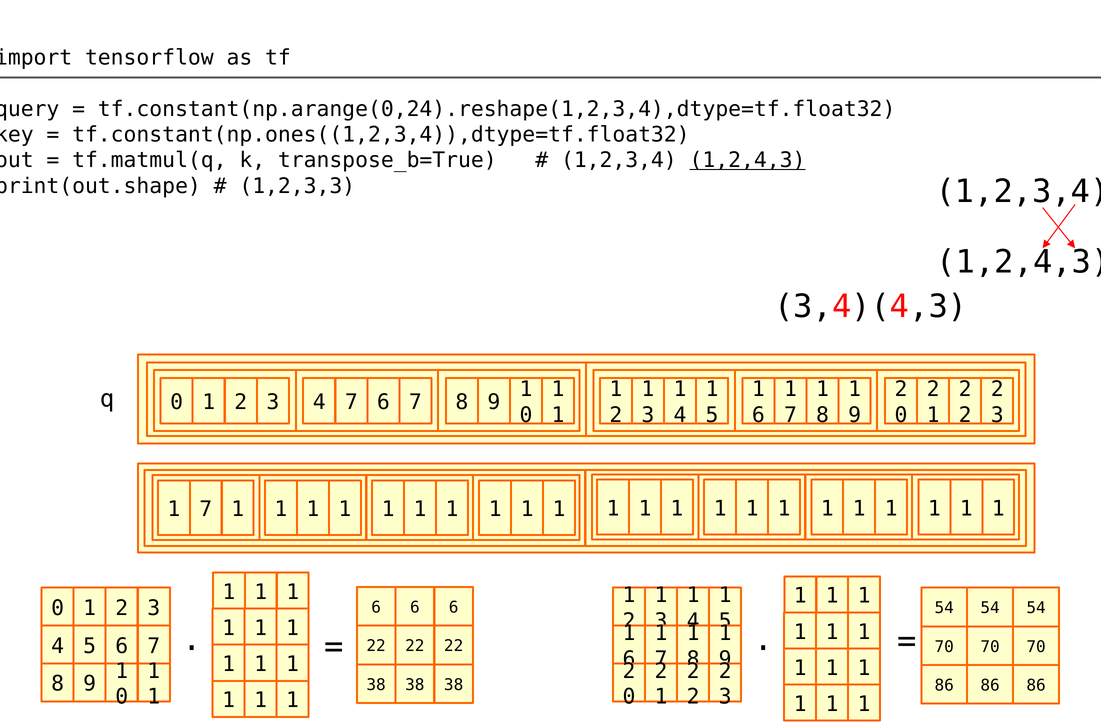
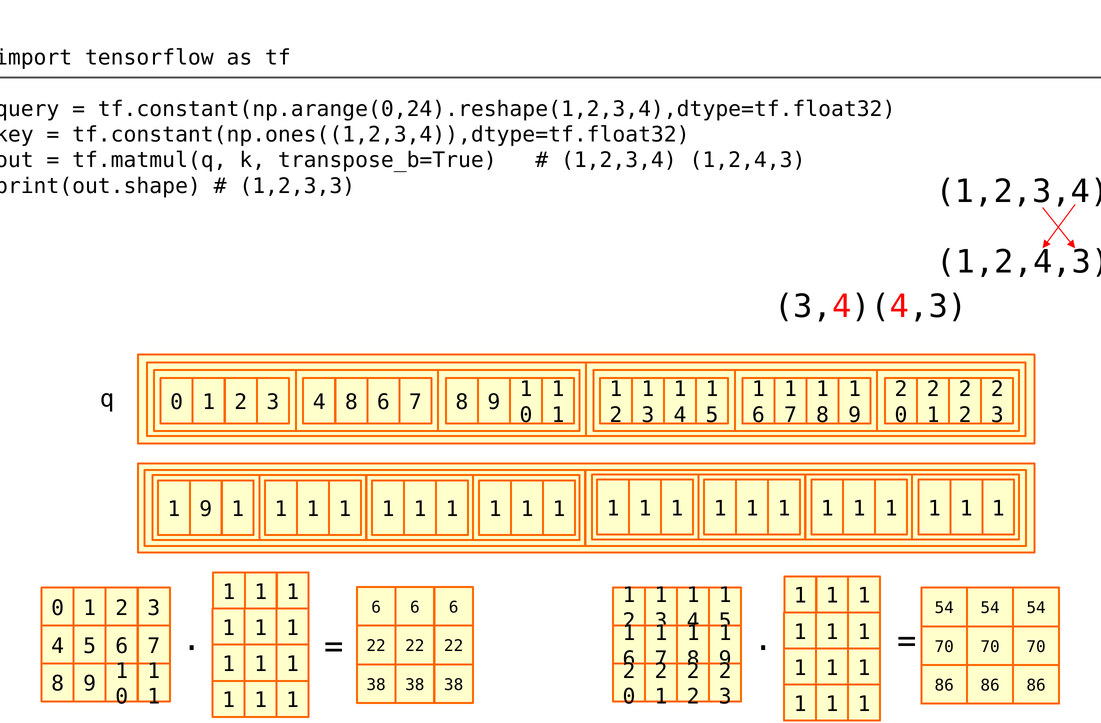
1,2,4,3 underline: present -> none (747, 160)
4 7: 7 -> 8 (351, 402)
7: 7 -> 9 (206, 509)
